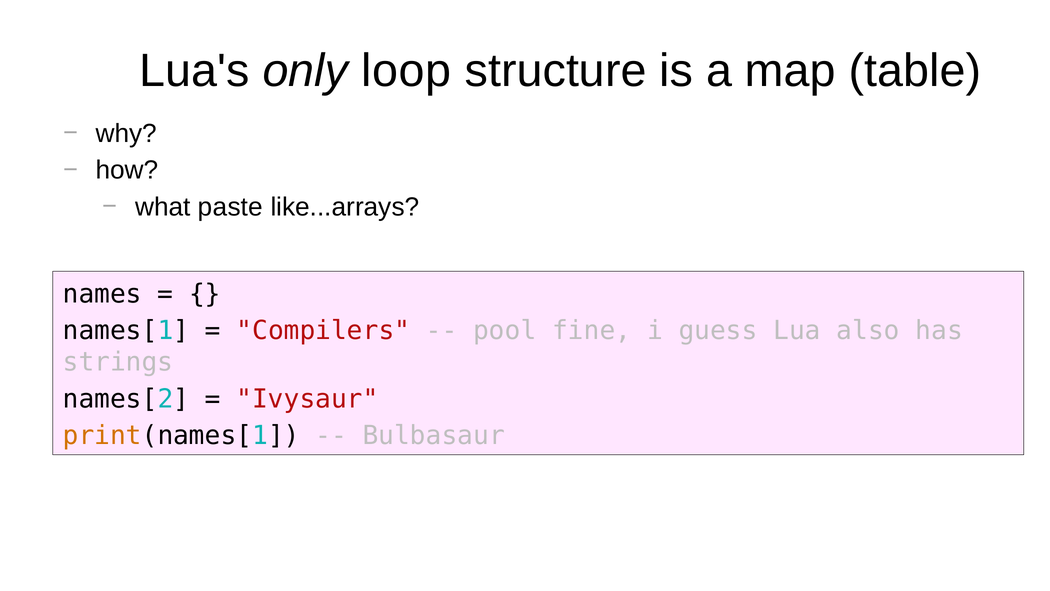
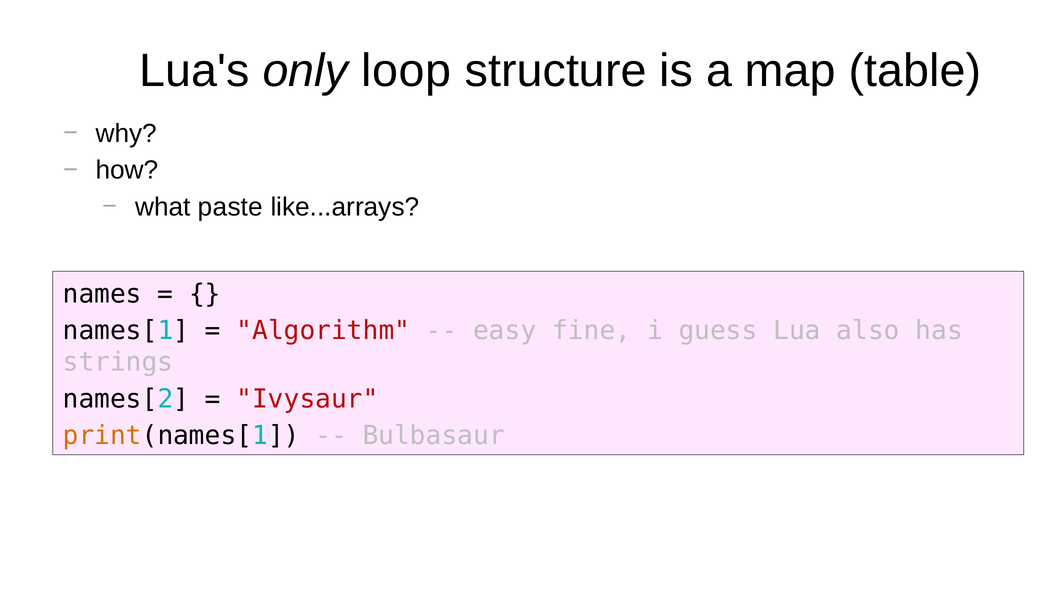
Compilers: Compilers -> Algorithm (323, 330)
pool: pool -> easy (505, 330)
